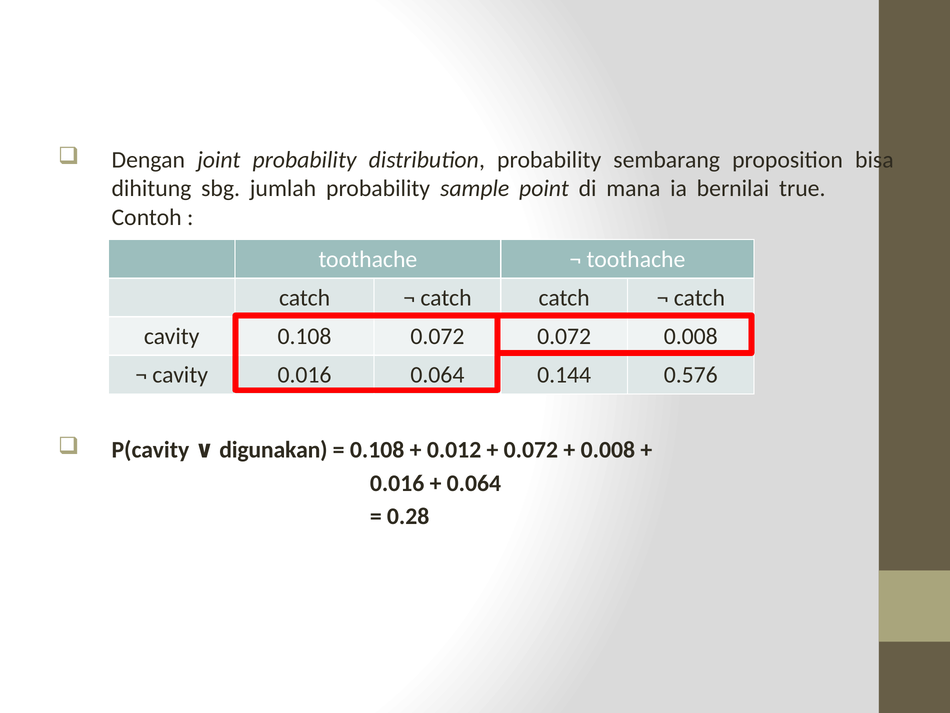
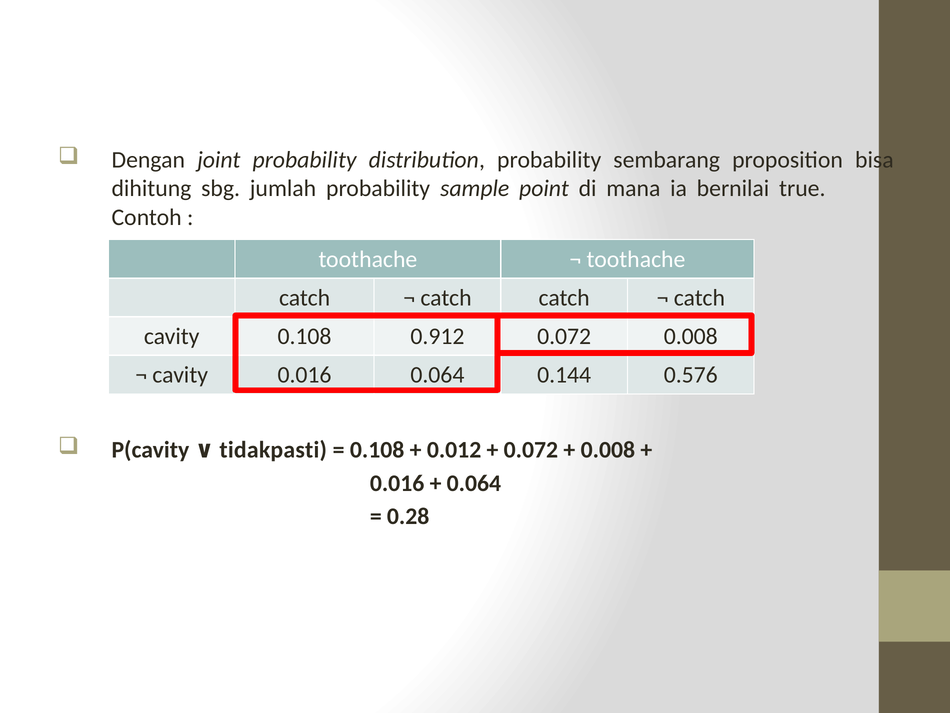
0.108 0.072: 0.072 -> 0.912 (437, 336)
digunakan: digunakan -> tidakpasti (273, 450)
